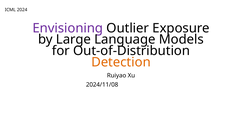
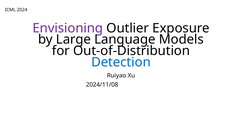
Detection colour: orange -> blue (121, 62)
